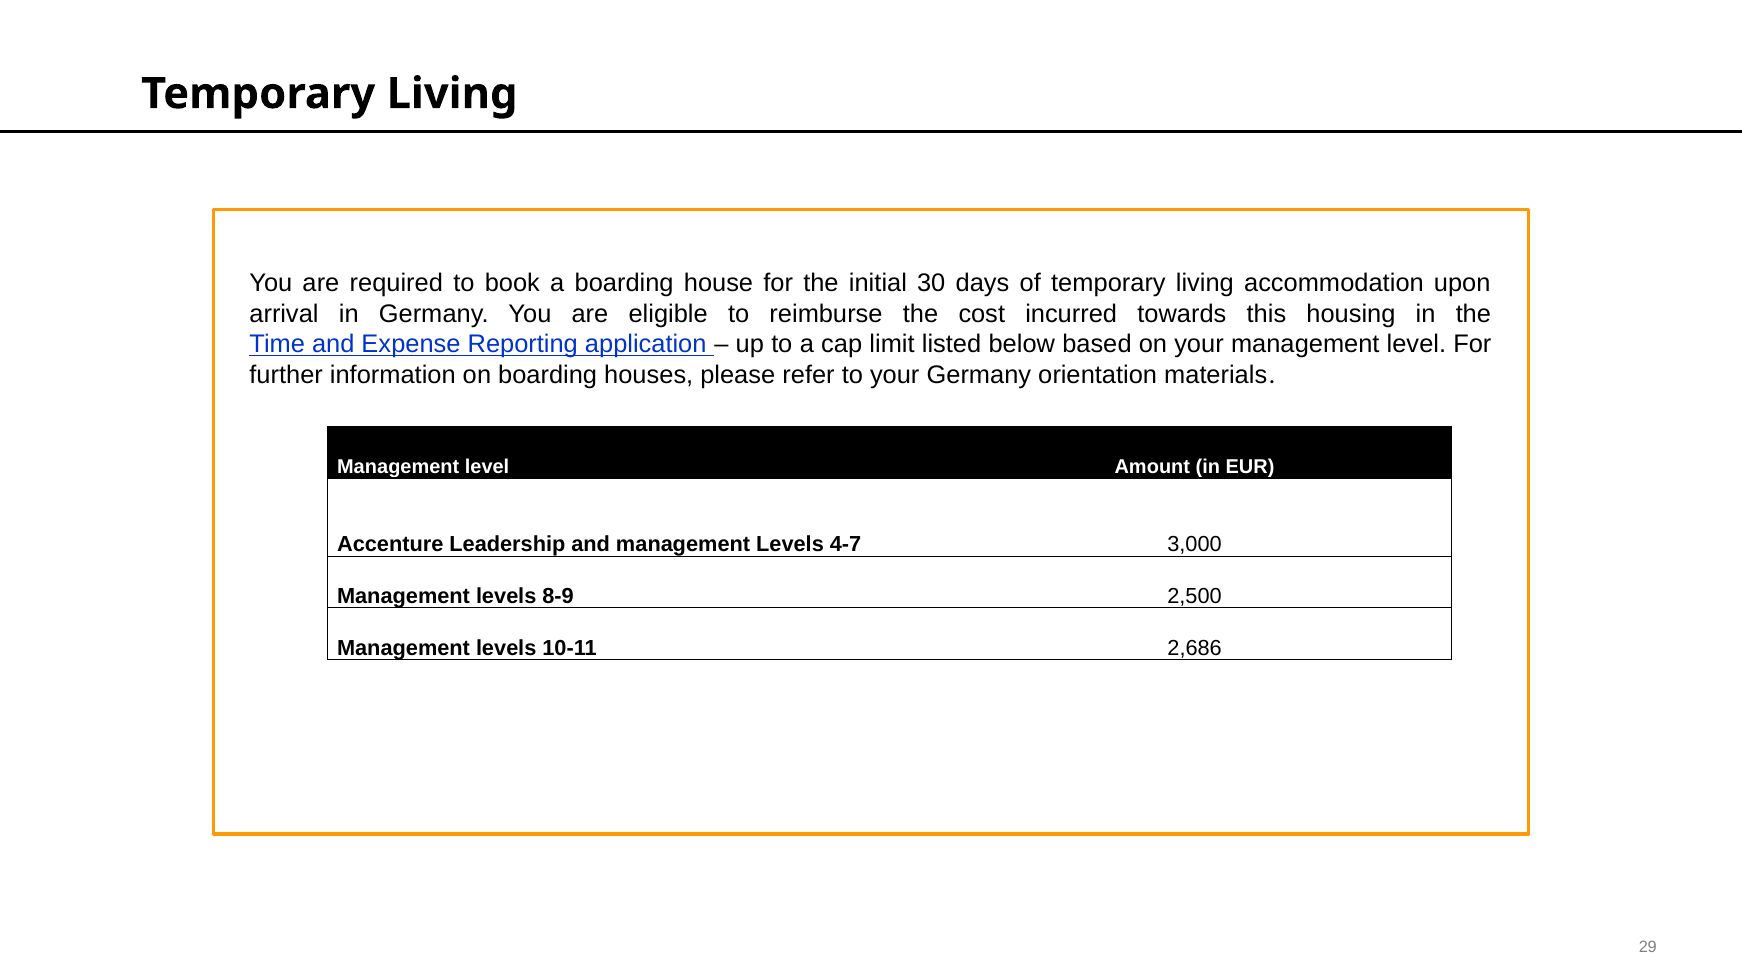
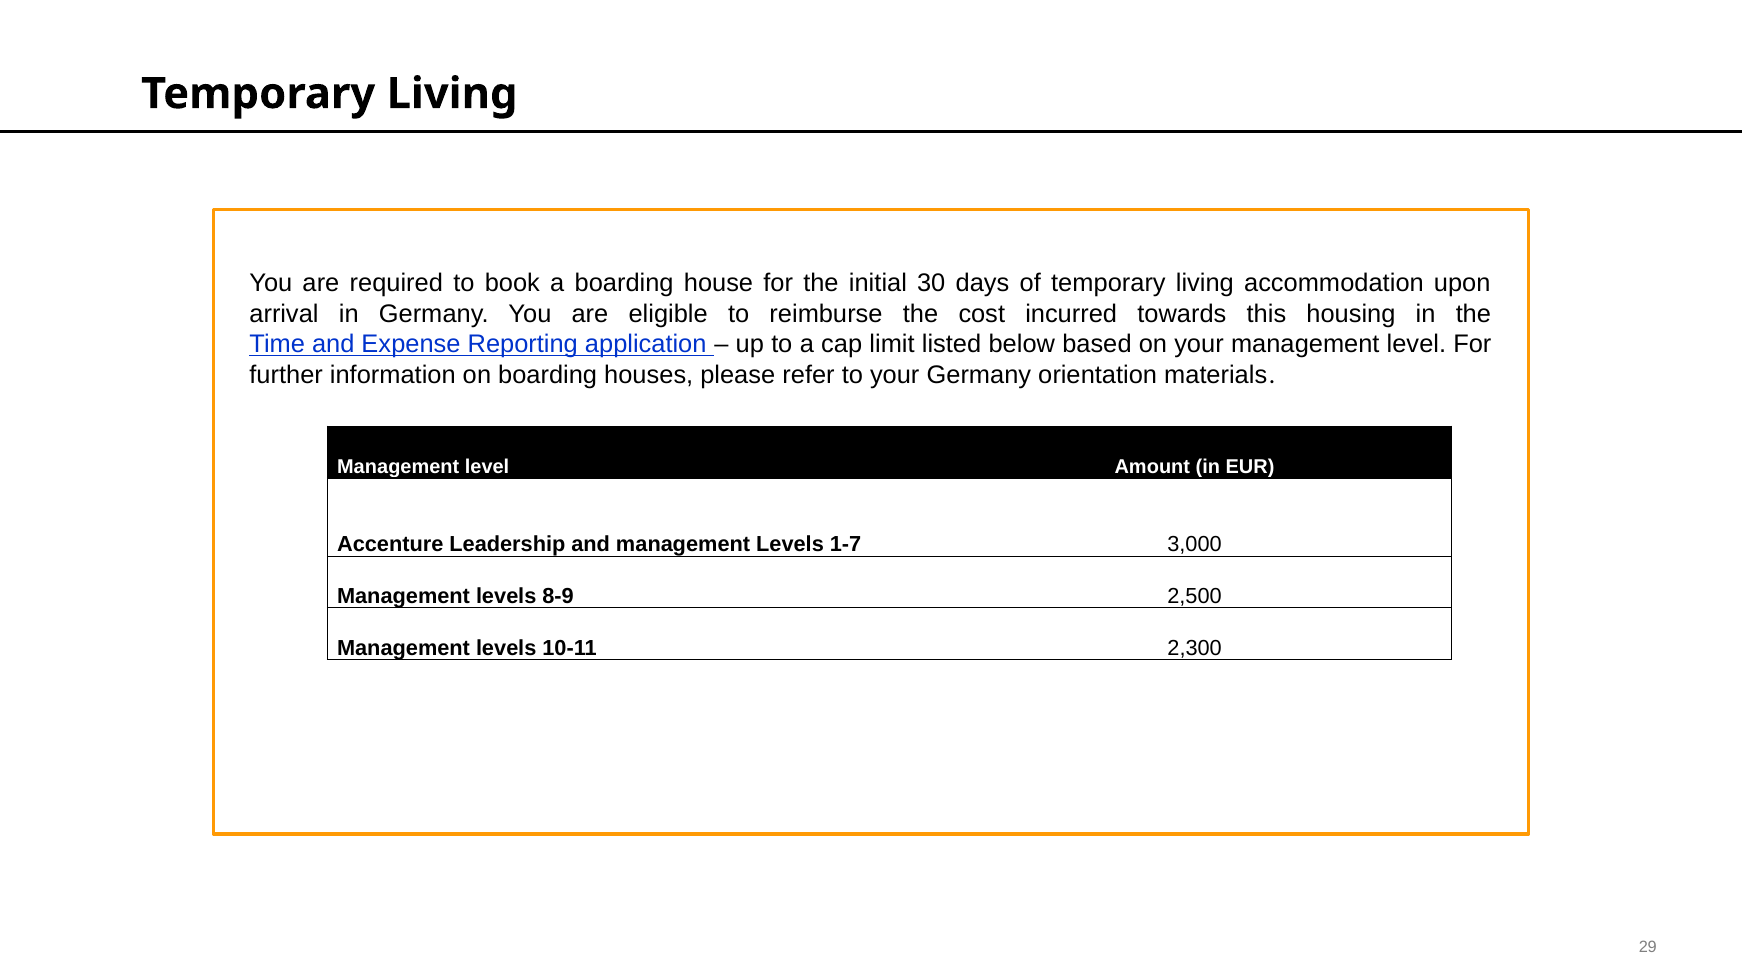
4-7: 4-7 -> 1-7 (846, 544)
2,686: 2,686 -> 2,300 (1195, 648)
